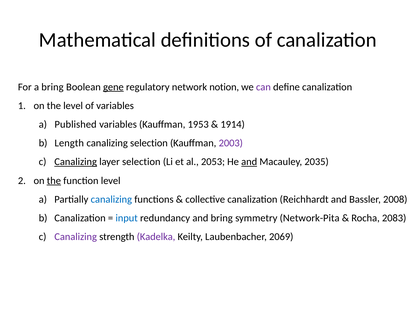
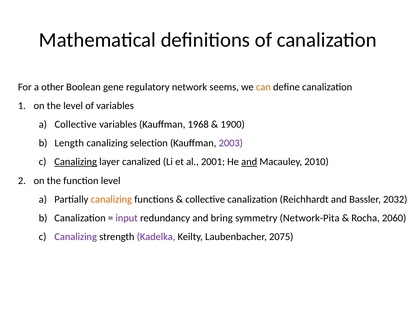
a bring: bring -> other (53, 87)
gene underline: present -> none (113, 87)
notion: notion -> seems (224, 87)
can colour: purple -> orange (263, 87)
a Published: Published -> Collective (76, 124)
1953: 1953 -> 1968 (198, 124)
1914: 1914 -> 1900 (233, 124)
layer selection: selection -> canalized (141, 162)
2053: 2053 -> 2001 (213, 162)
2035: 2035 -> 2010 (317, 162)
the underline: present -> none (54, 181)
canalizing colour: blue -> orange (111, 199)
2008: 2008 -> 2032 (395, 199)
input colour: blue -> purple (127, 218)
2083: 2083 -> 2060 (394, 218)
2069: 2069 -> 2075 (281, 237)
